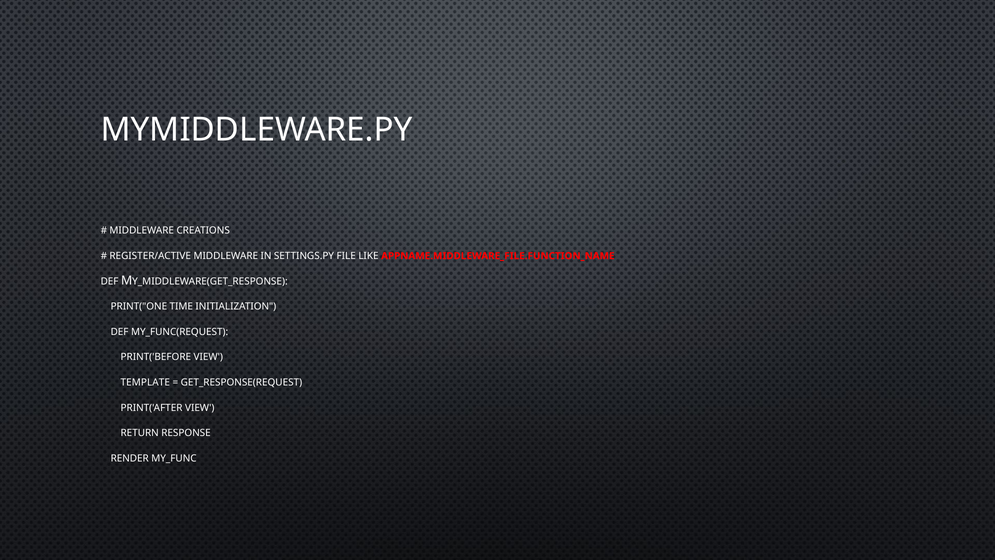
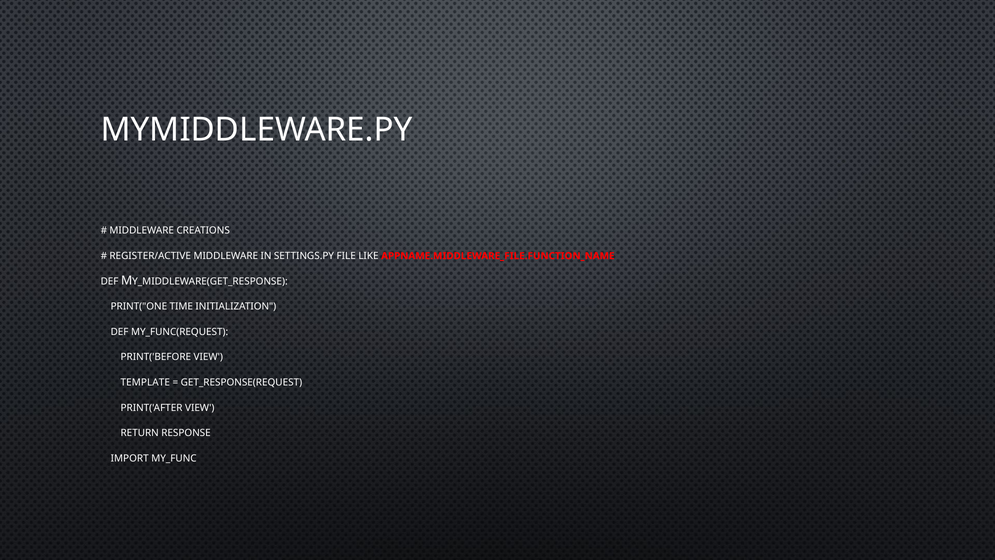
RENDER: RENDER -> IMPORT (130, 458)
